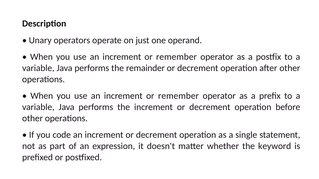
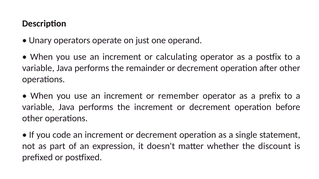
remember: remember -> calculating (176, 57)
keyword: keyword -> discount (275, 146)
